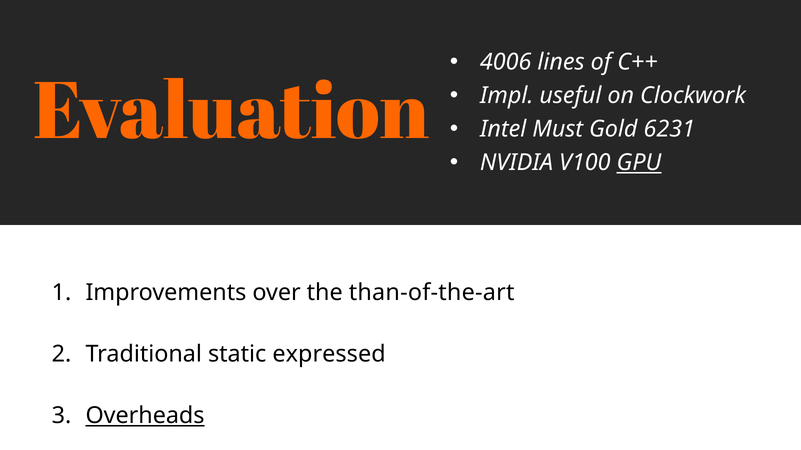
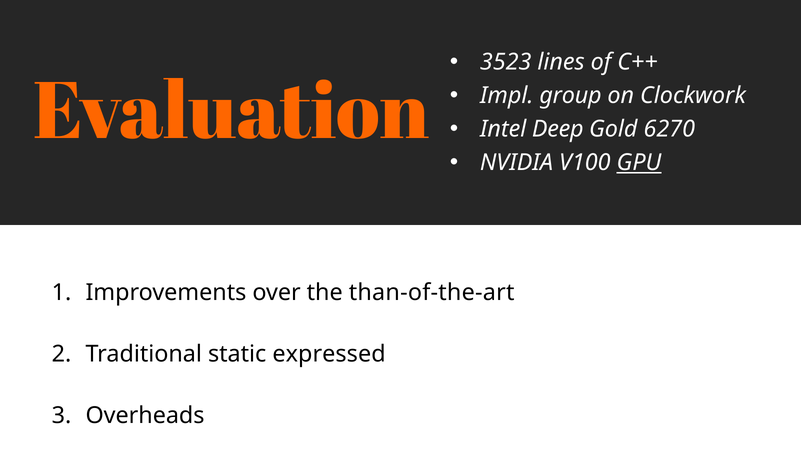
4006: 4006 -> 3523 (506, 62)
useful: useful -> group (571, 96)
Must: Must -> Deep (558, 129)
6231: 6231 -> 6270 (669, 129)
Overheads underline: present -> none (145, 416)
